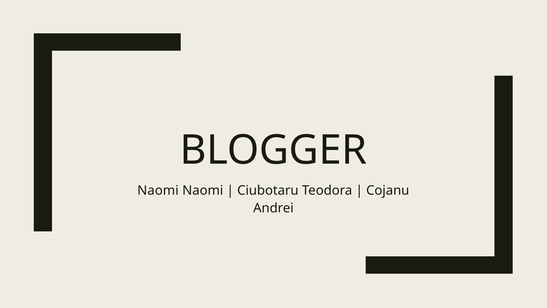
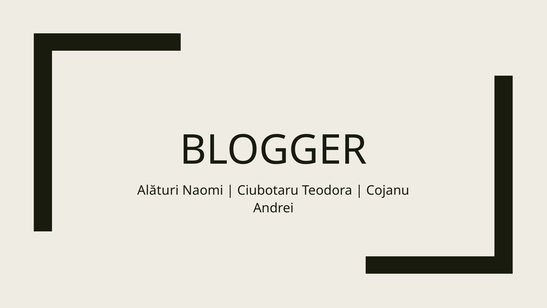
Naomi: Naomi -> Alături (158, 190)
